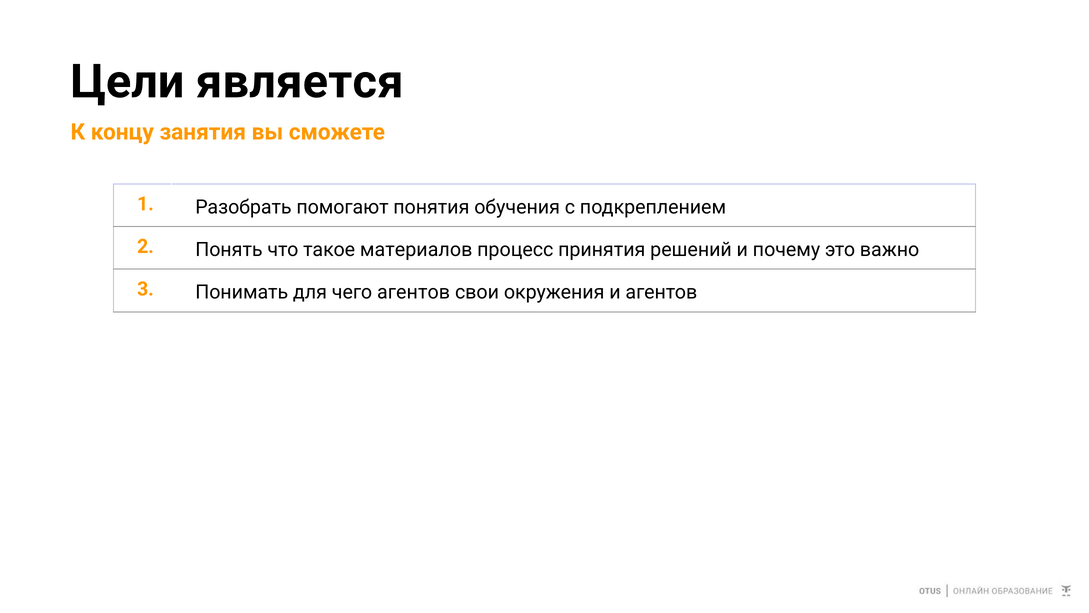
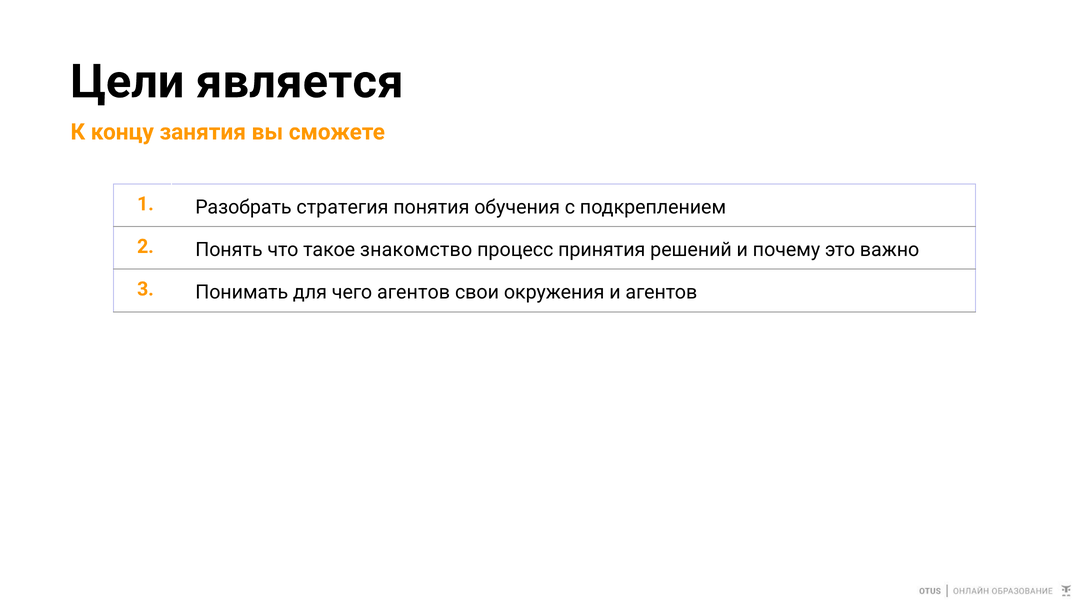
помогают: помогают -> стратегия (342, 207)
материалов: материалов -> знакомство (416, 250)
